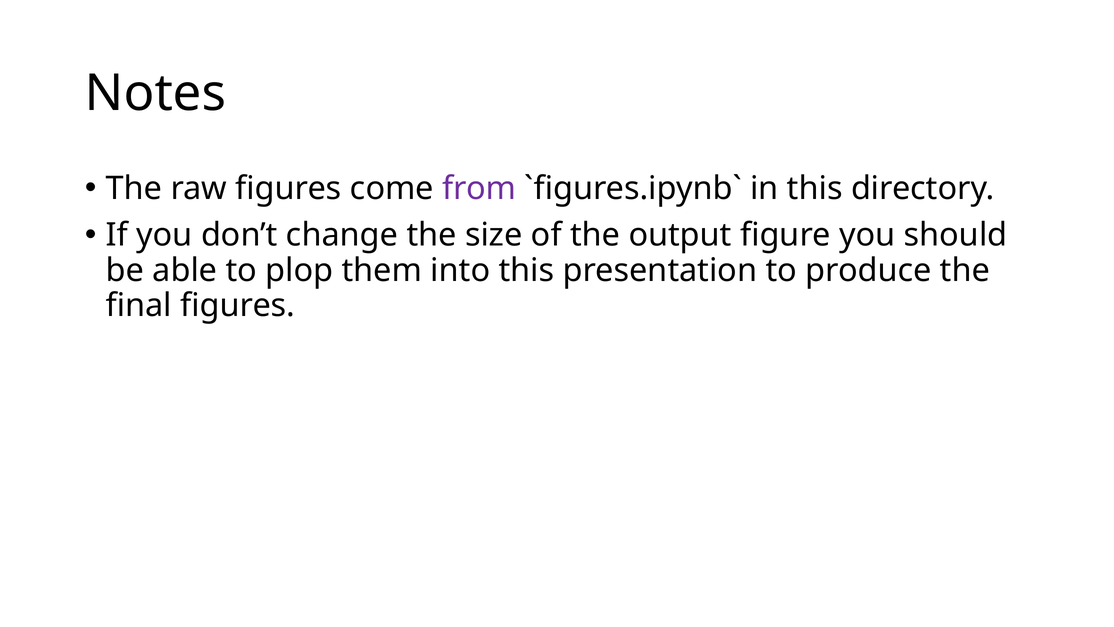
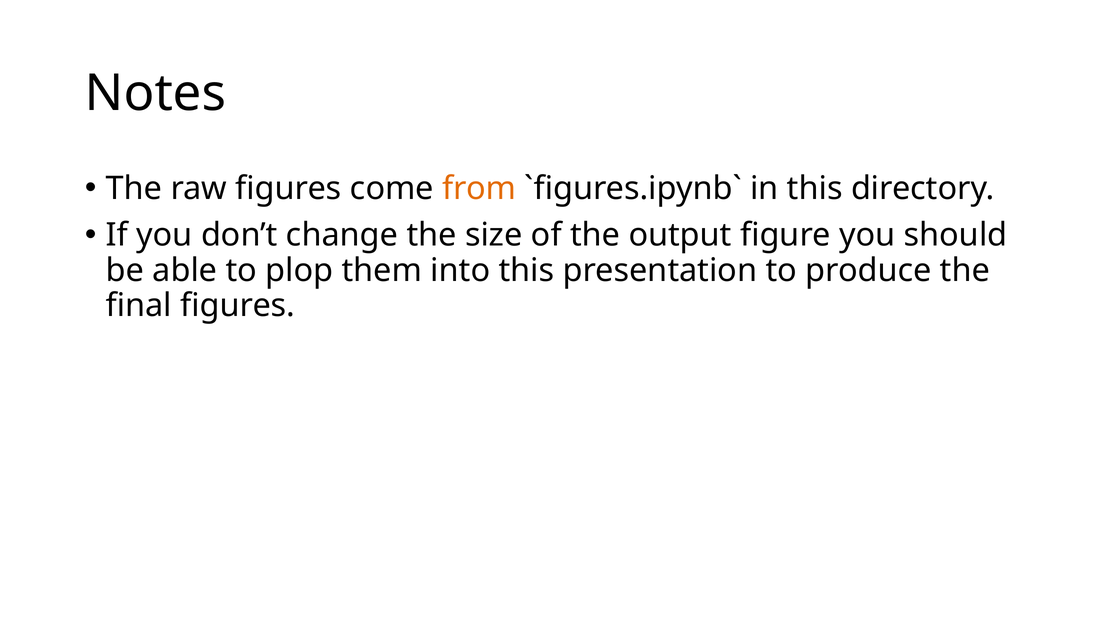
from colour: purple -> orange (479, 188)
